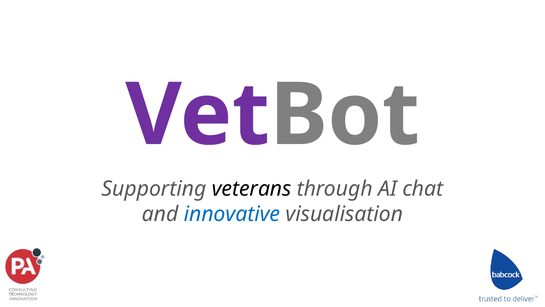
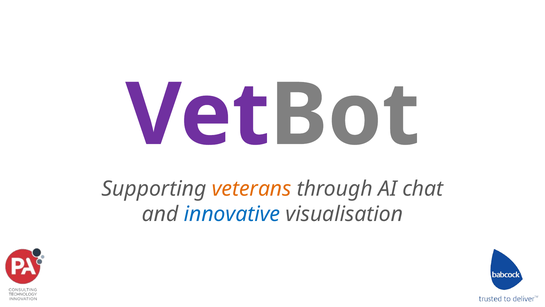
veterans colour: black -> orange (252, 189)
